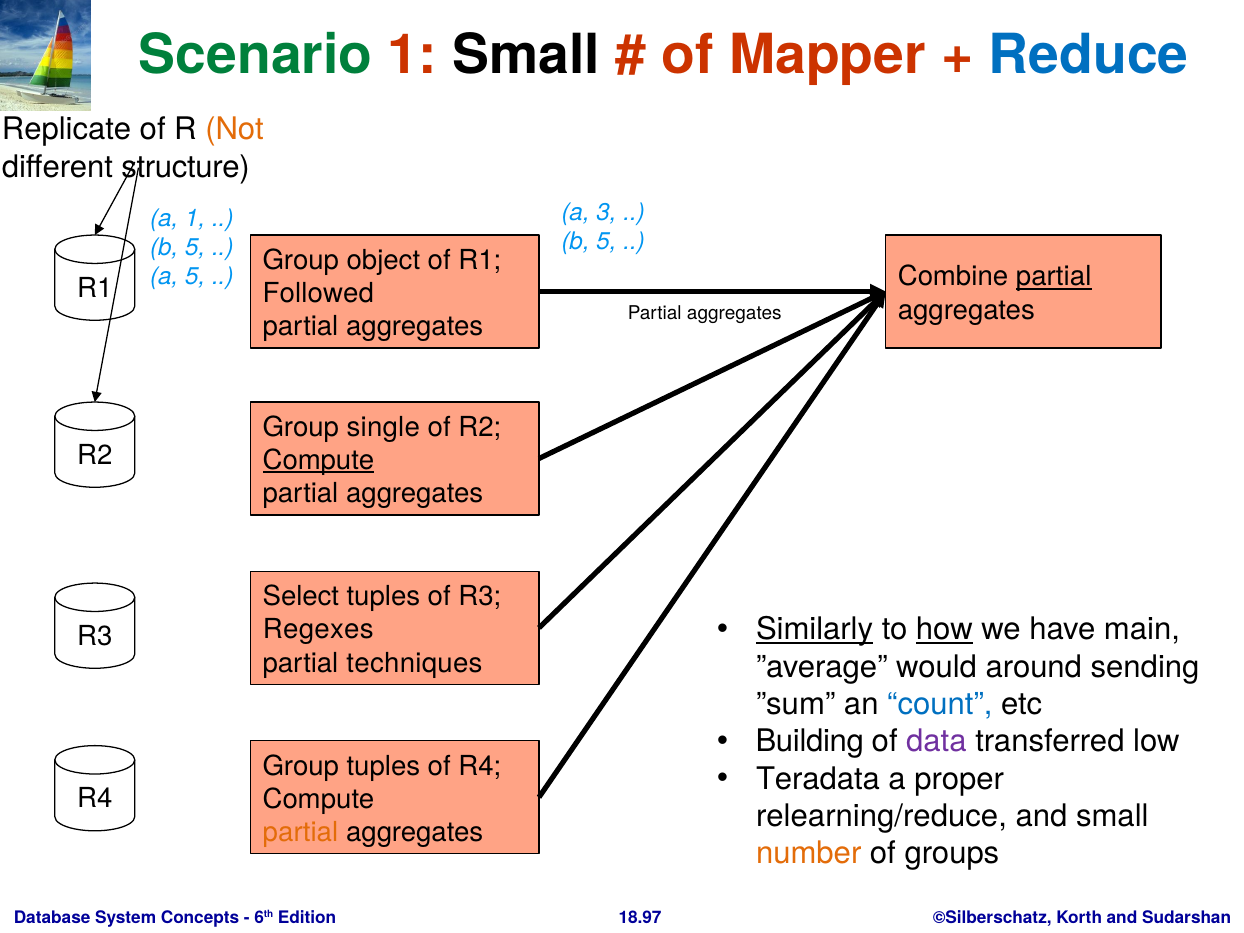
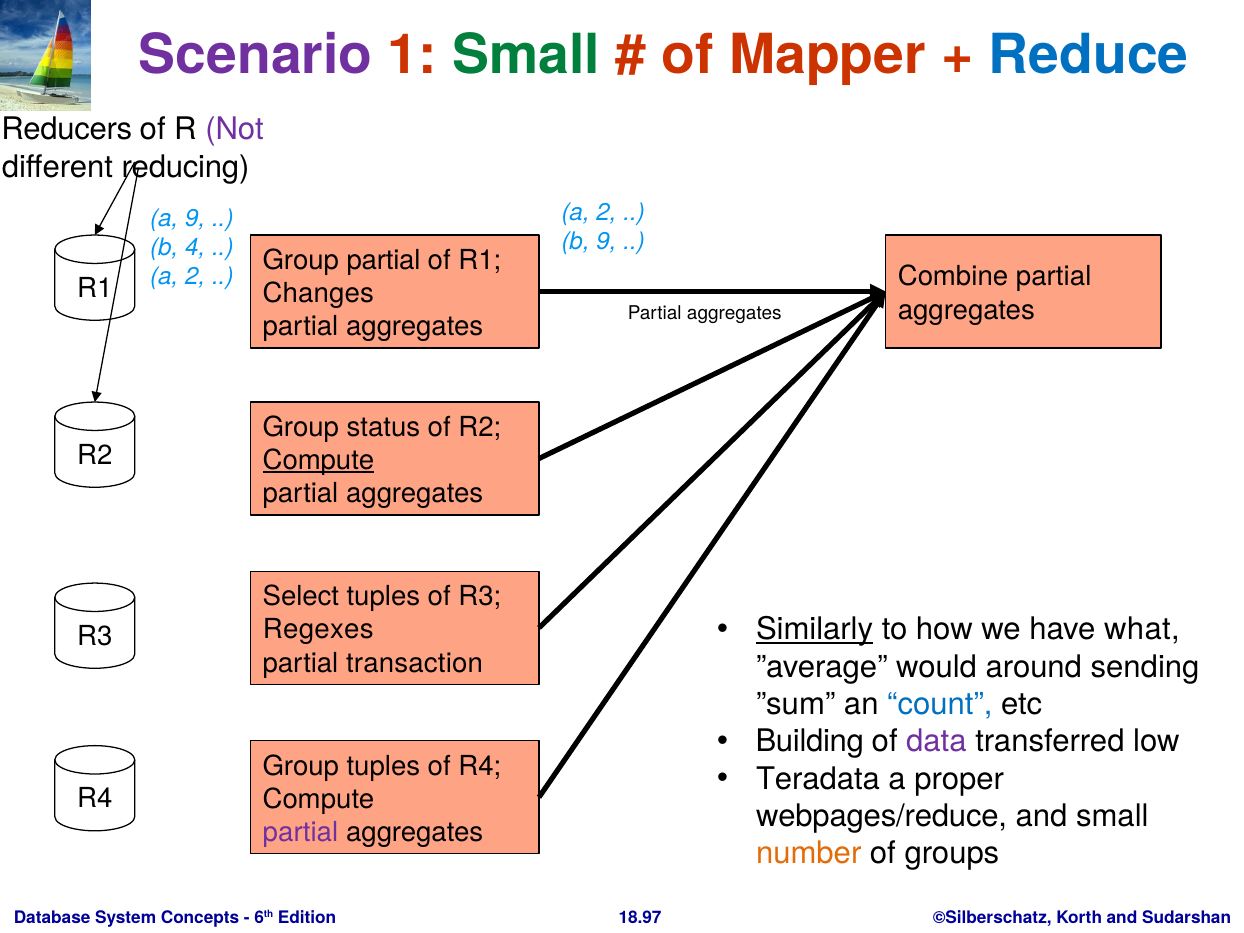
Scenario colour: green -> purple (256, 56)
Small colour: black -> green (526, 56)
Replicate: Replicate -> Reducers (67, 130)
Not colour: orange -> purple (235, 130)
structure: structure -> reducing (185, 167)
3: 3 -> 2 (607, 213)
a 1: 1 -> 9 (195, 218)
5: 5 -> 9 (607, 242)
5: 5 -> 4 (195, 247)
Group object: object -> partial (384, 260)
partial underline: present -> none (1054, 277)
5: 5 -> 2 (195, 276)
Followed: Followed -> Changes (318, 293)
single: single -> status (383, 427)
how underline: present -> none (944, 630)
main: main -> what (1142, 630)
techniques: techniques -> transaction (415, 663)
relearning/reduce: relearning/reduce -> webpages/reduce (882, 816)
partial colour: orange -> purple (300, 832)
